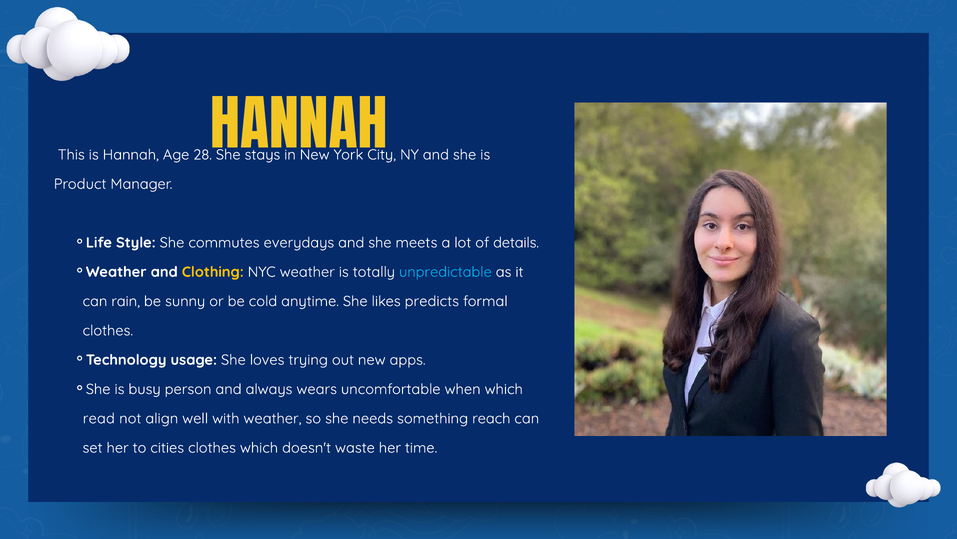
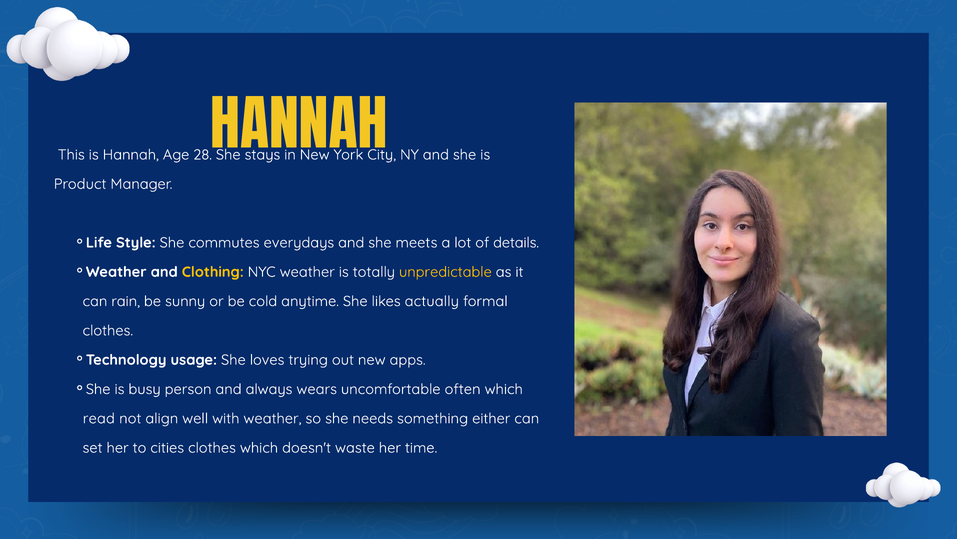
unpredictable colour: light blue -> yellow (445, 272)
predicts: predicts -> actually (432, 301)
when: when -> often (463, 389)
reach: reach -> either (491, 418)
